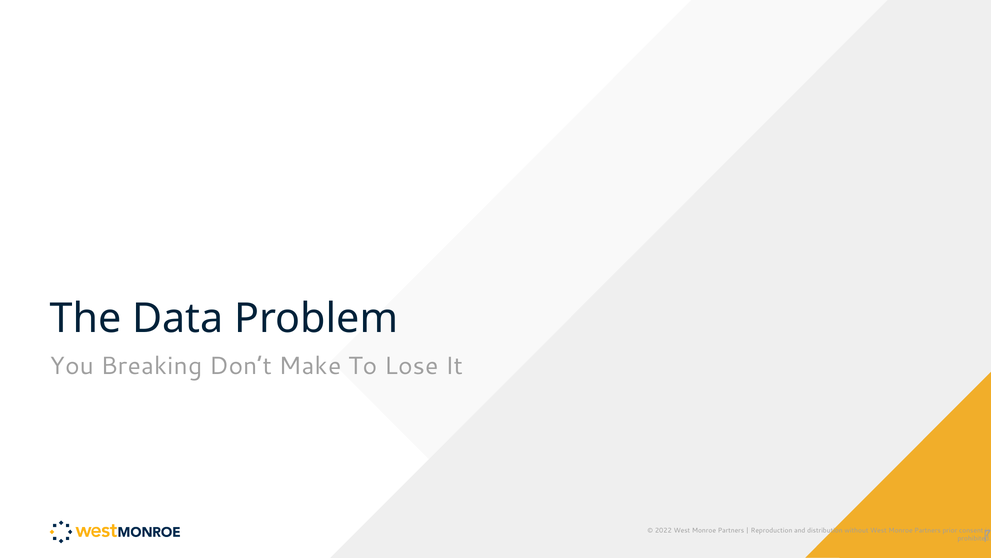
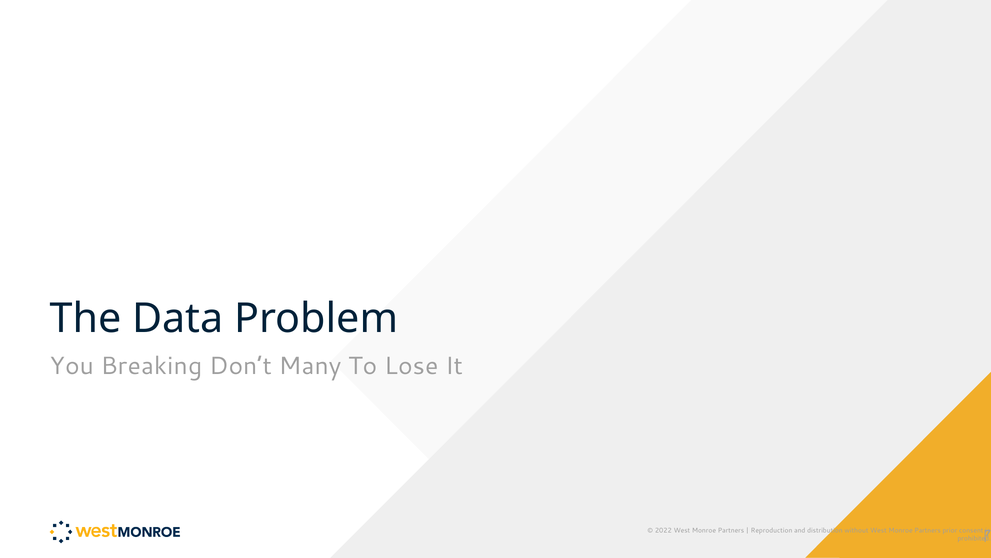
Make: Make -> Many (310, 366)
